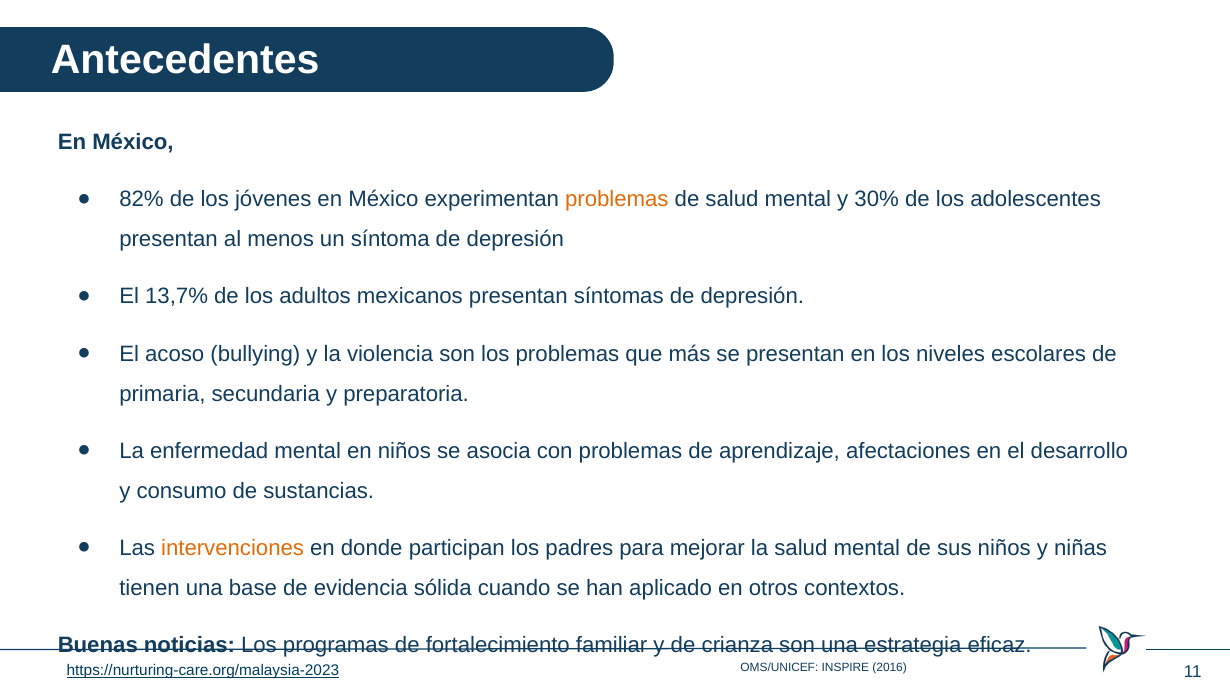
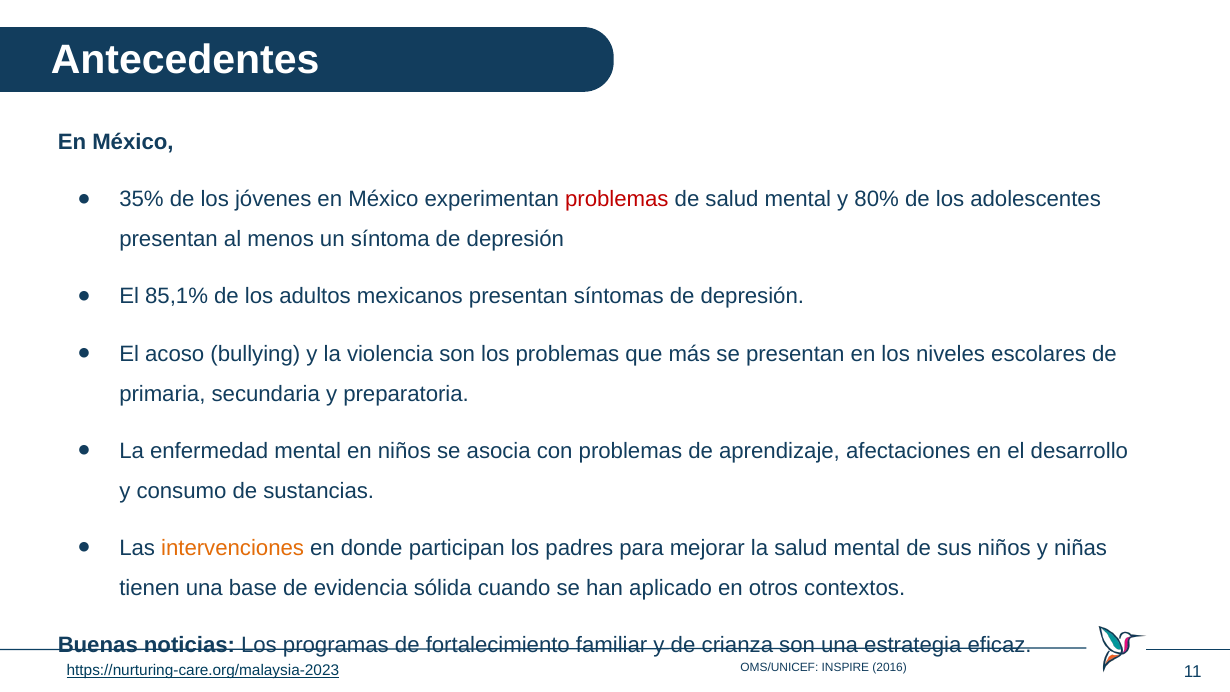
82%: 82% -> 35% (142, 199)
problemas colour: orange -> red (617, 199)
30%: 30% -> 80% (877, 199)
13,7%: 13,7% -> 85,1% (177, 297)
